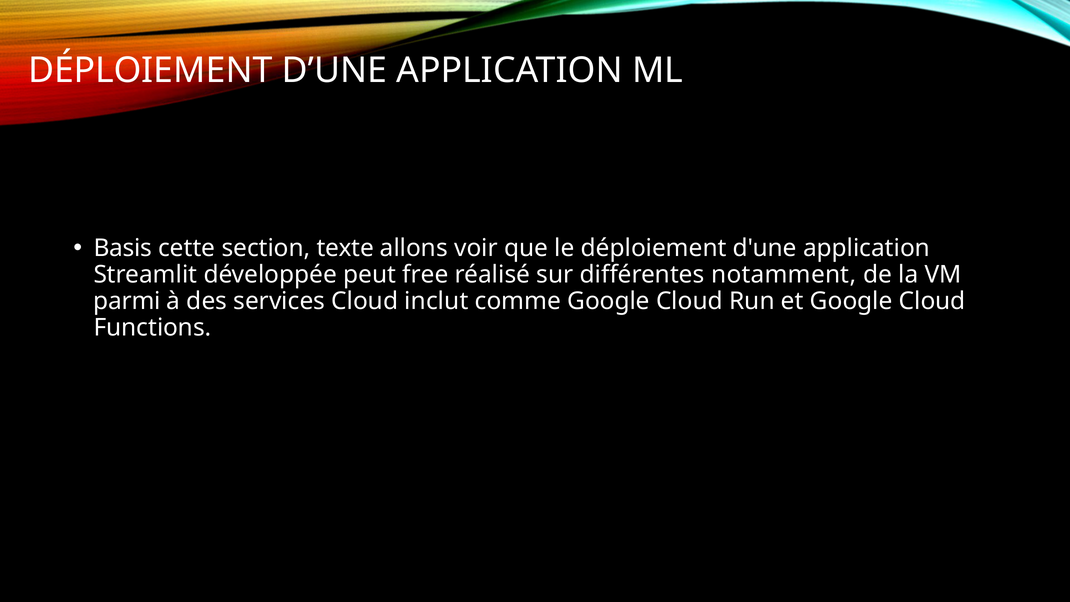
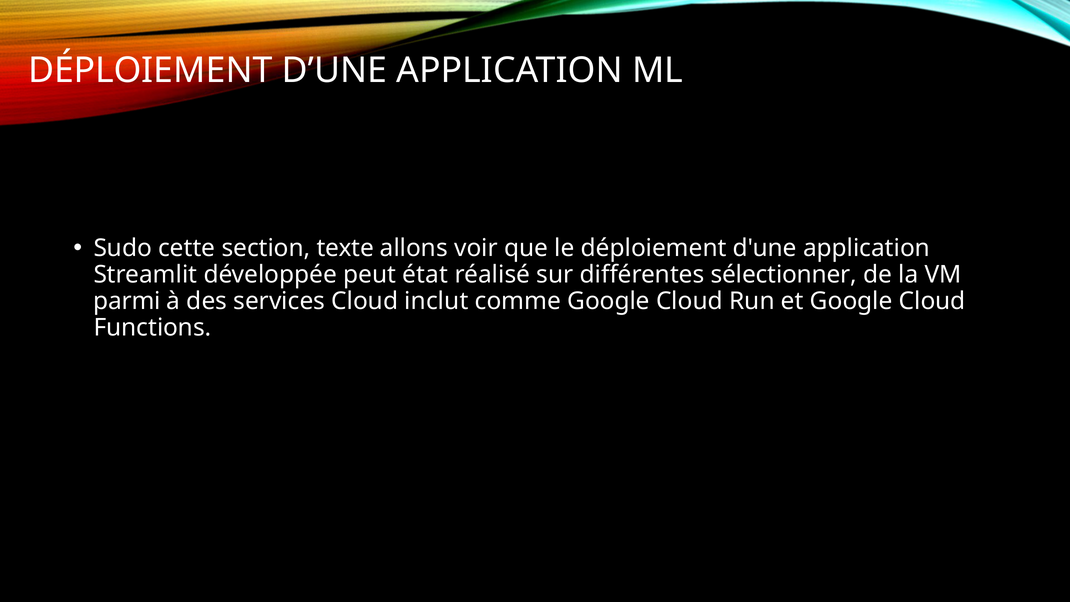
Basis: Basis -> Sudo (123, 248)
free: free -> état (425, 275)
notamment: notamment -> sélectionner (784, 275)
